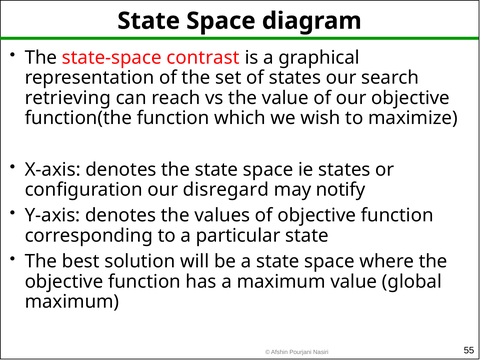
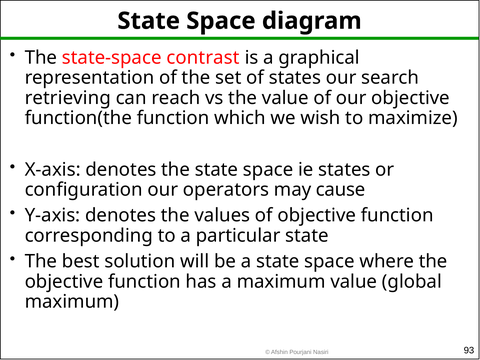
disregard: disregard -> operators (226, 190)
notify: notify -> cause (341, 190)
55: 55 -> 93 (469, 350)
